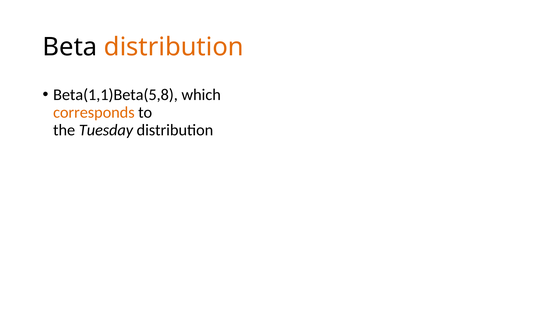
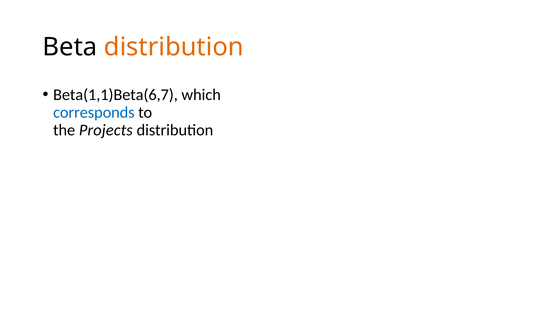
Beta(1,1)Beta(5,8: Beta(1,1)Beta(5,8 -> Beta(1,1)Beta(6,7 (115, 95)
corresponds colour: orange -> blue (94, 112)
Tuesday: Tuesday -> Projects (106, 130)
